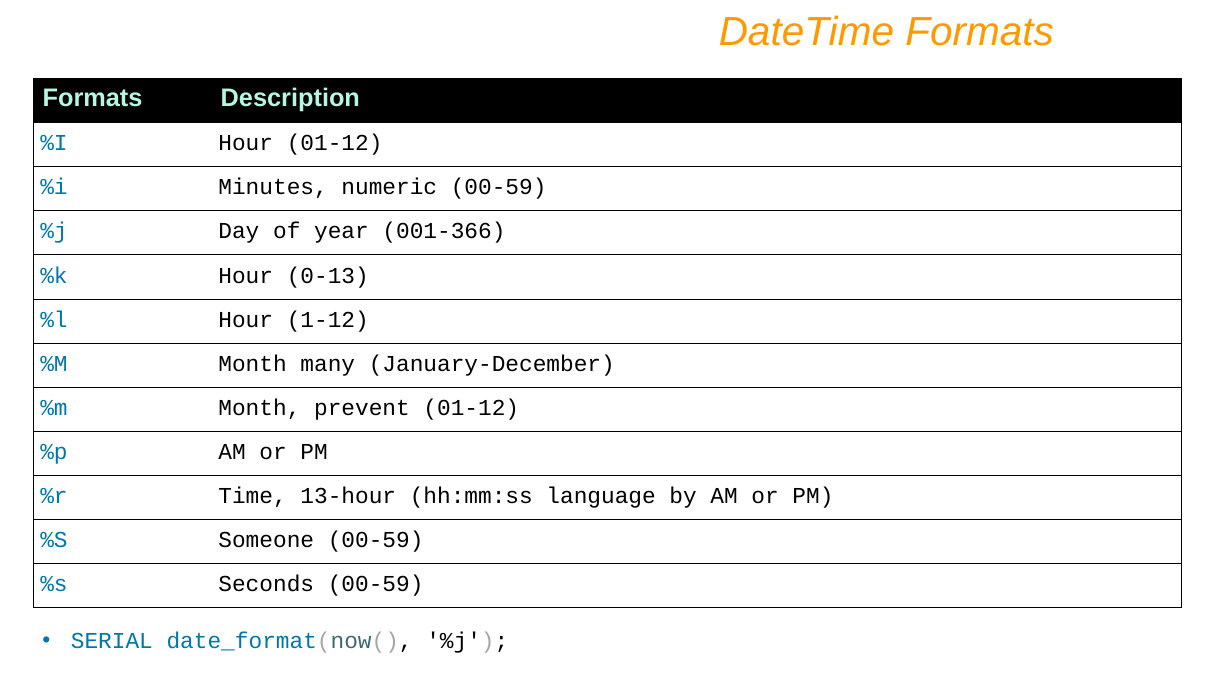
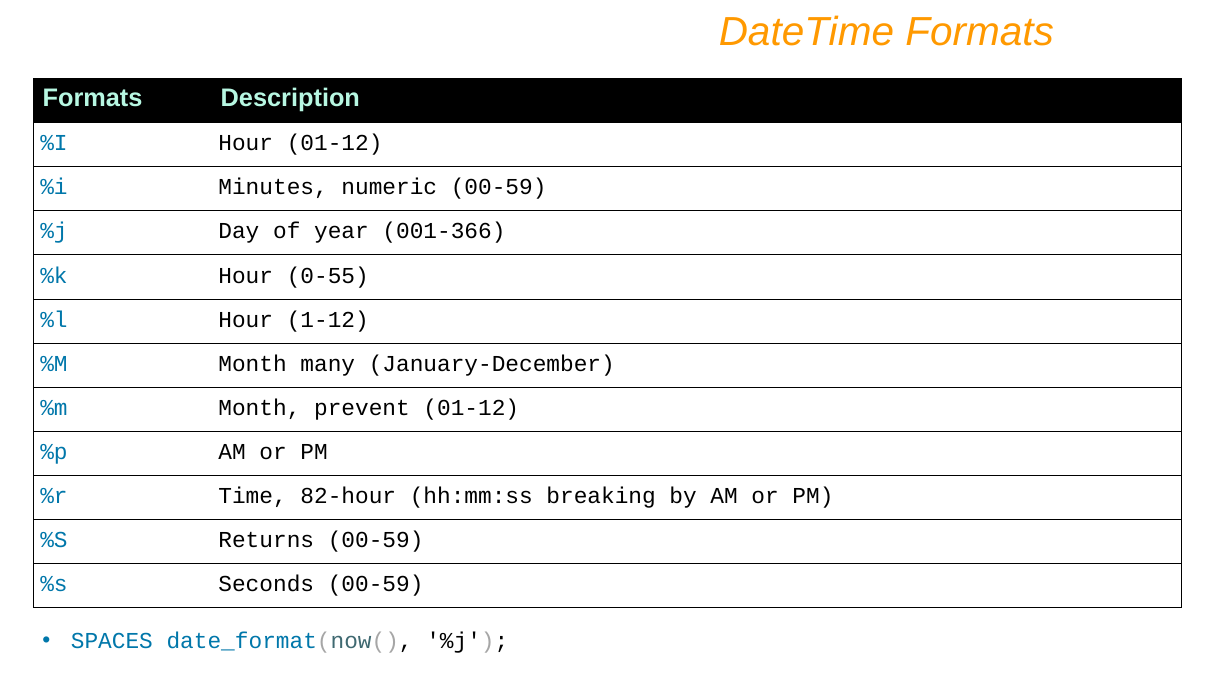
0-13: 0-13 -> 0-55 (328, 275)
13-hour: 13-hour -> 82-hour (348, 496)
language: language -> breaking (601, 496)
Someone: Someone -> Returns (266, 540)
SERIAL: SERIAL -> SPACES (112, 640)
